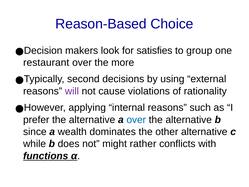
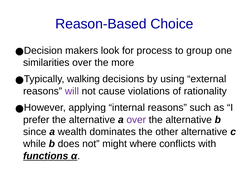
satisfies: satisfies -> process (154, 50)
restaurant: restaurant -> similarities (46, 62)
second: second -> walking (83, 79)
over colour: blue -> purple (136, 120)
rather: rather -> where (143, 144)
